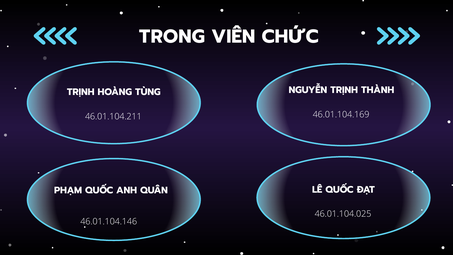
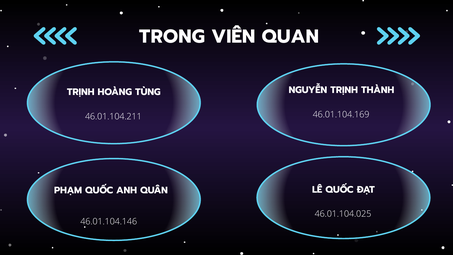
CHỨC: CHỨC -> QUAN (290, 36)
